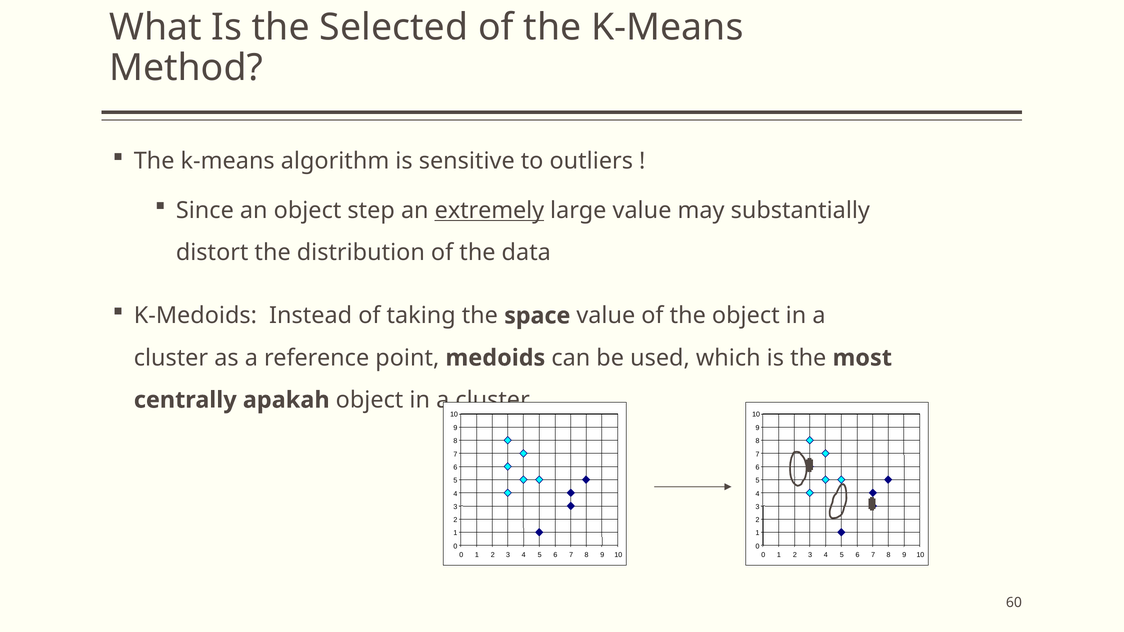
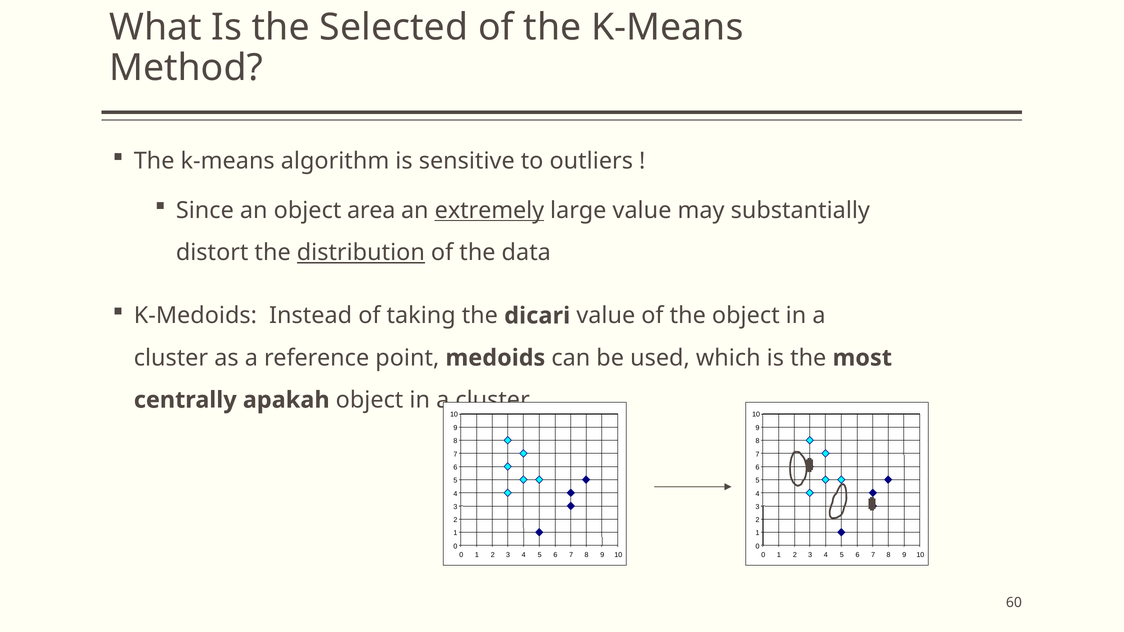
step: step -> area (371, 210)
distribution underline: none -> present (361, 253)
space: space -> dicari (537, 316)
